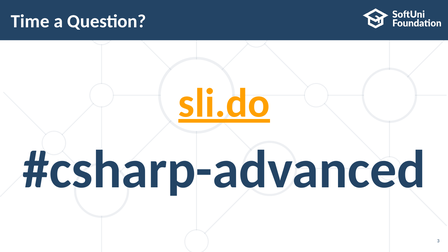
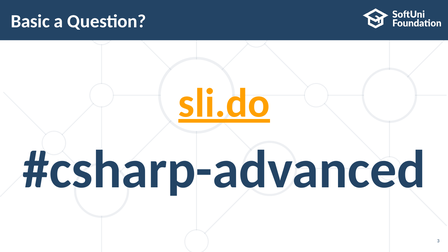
Time: Time -> Basic (30, 21)
